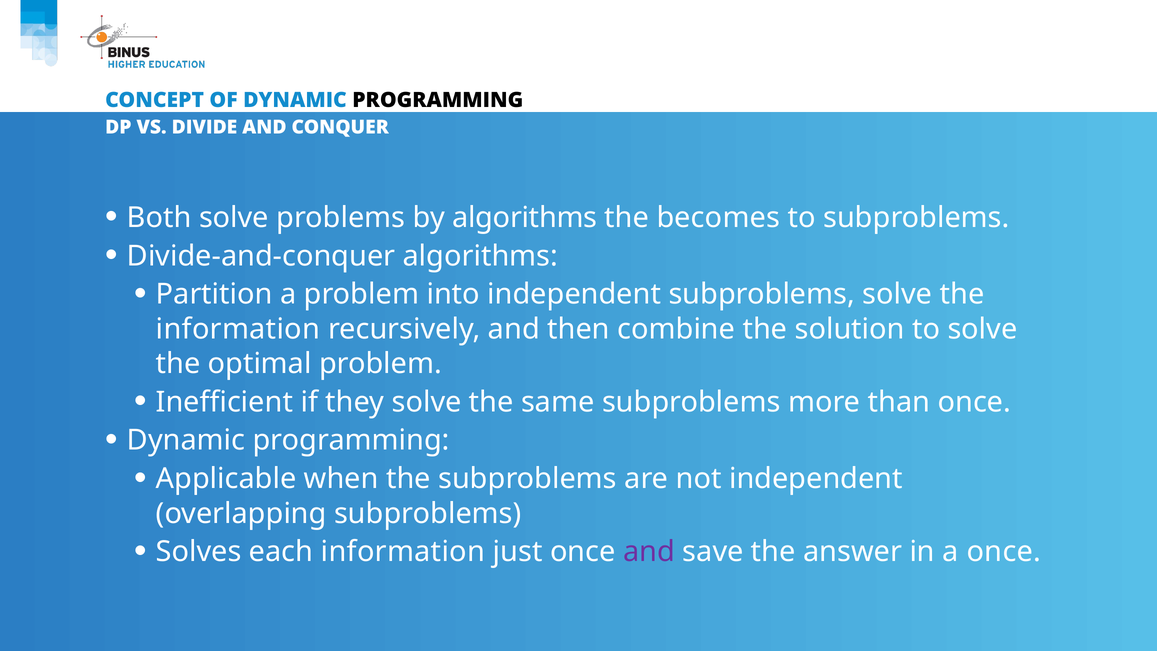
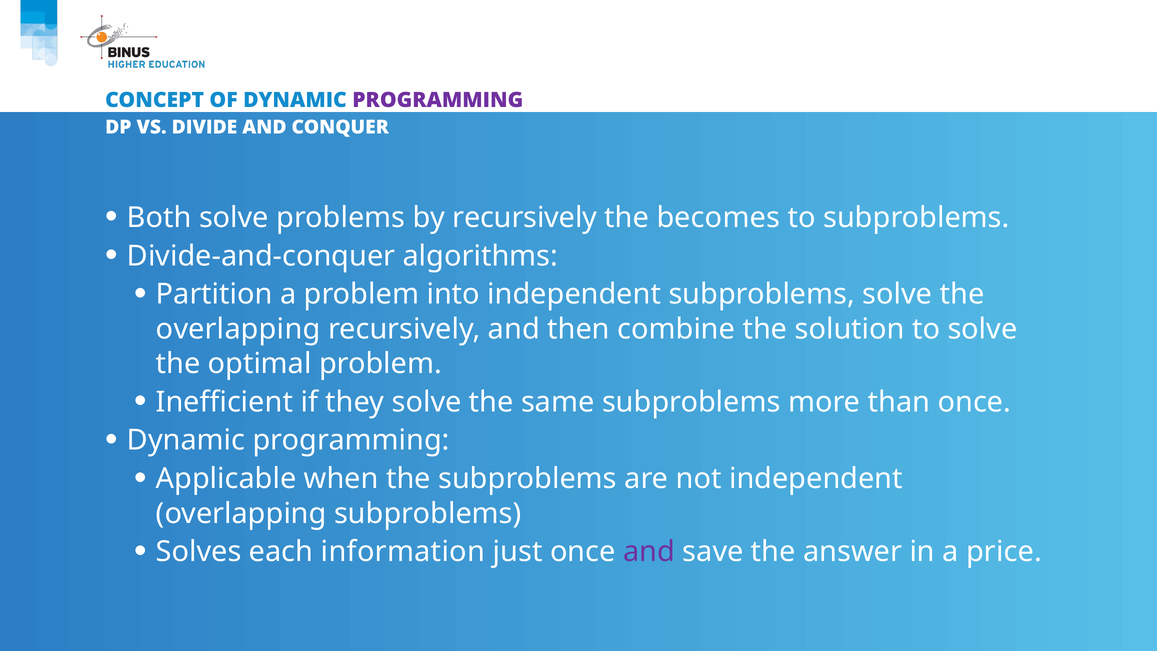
PROGRAMMING colour: black -> purple (438, 100)
by algorithms: algorithms -> recursively (525, 218)
information: information -> overlapping (238, 329)
a once: once -> price (1004, 552)
